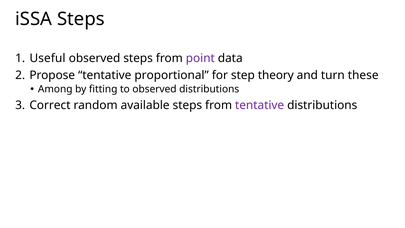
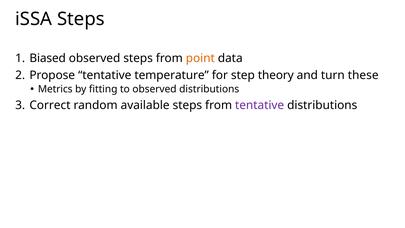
Useful: Useful -> Biased (48, 58)
point colour: purple -> orange (200, 58)
proportional: proportional -> temperature (172, 75)
Among: Among -> Metrics (55, 89)
